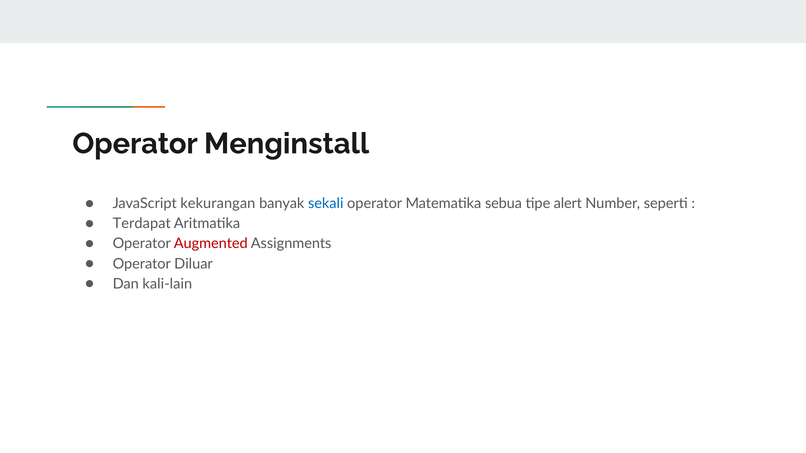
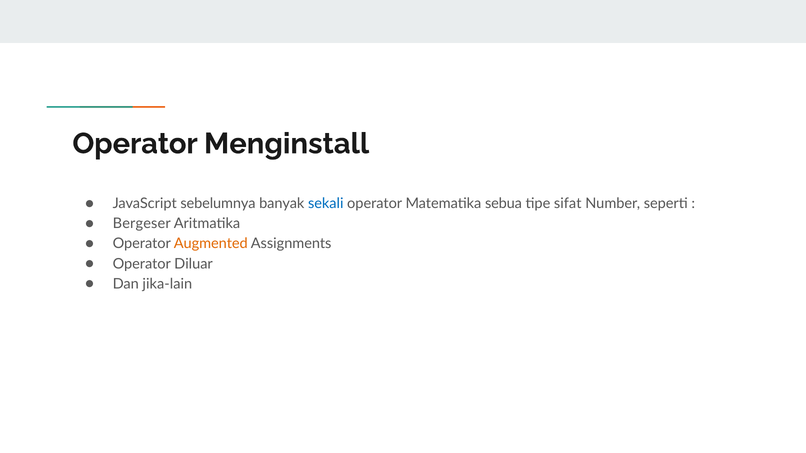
kekurangan: kekurangan -> sebelumnya (218, 204)
alert: alert -> sifat (568, 204)
Terdapat: Terdapat -> Bergeser (142, 224)
Augmented colour: red -> orange (211, 244)
kali-lain: kali-lain -> jika-lain (167, 284)
